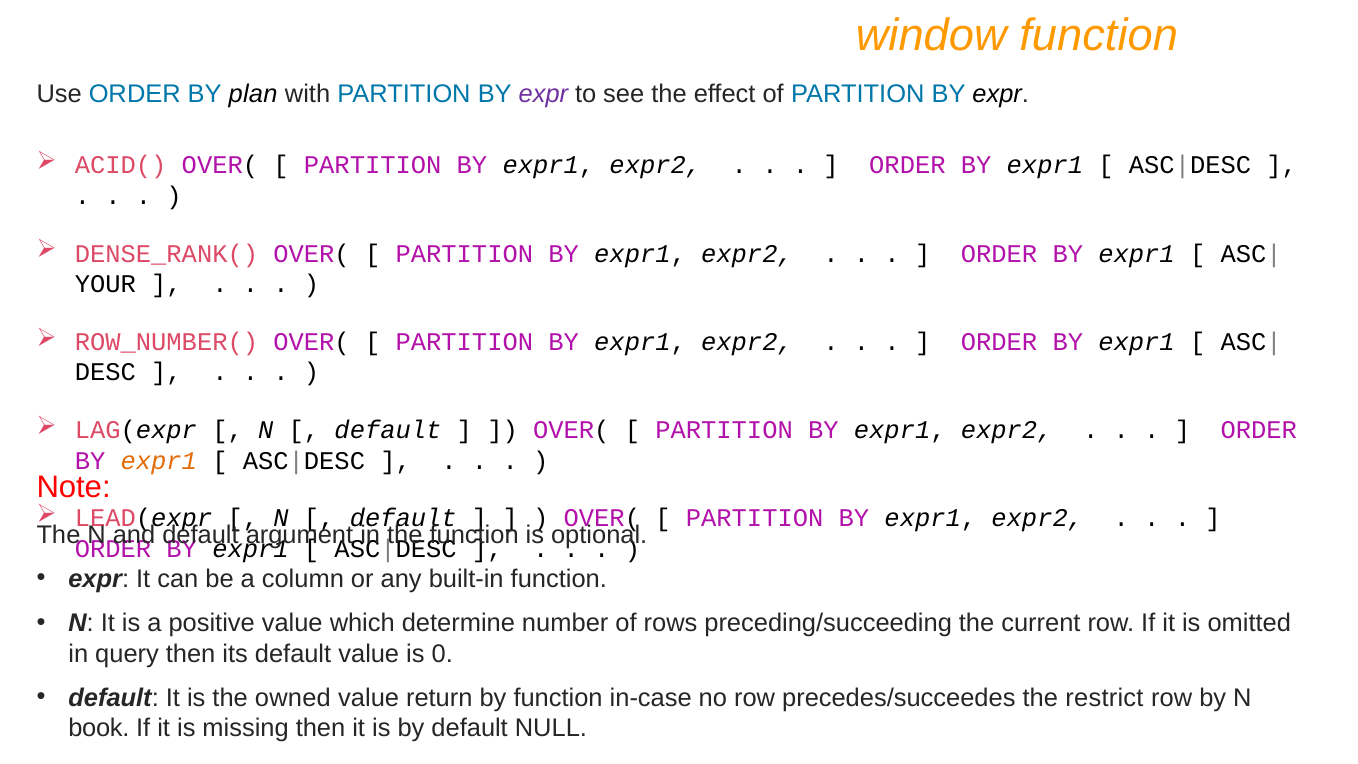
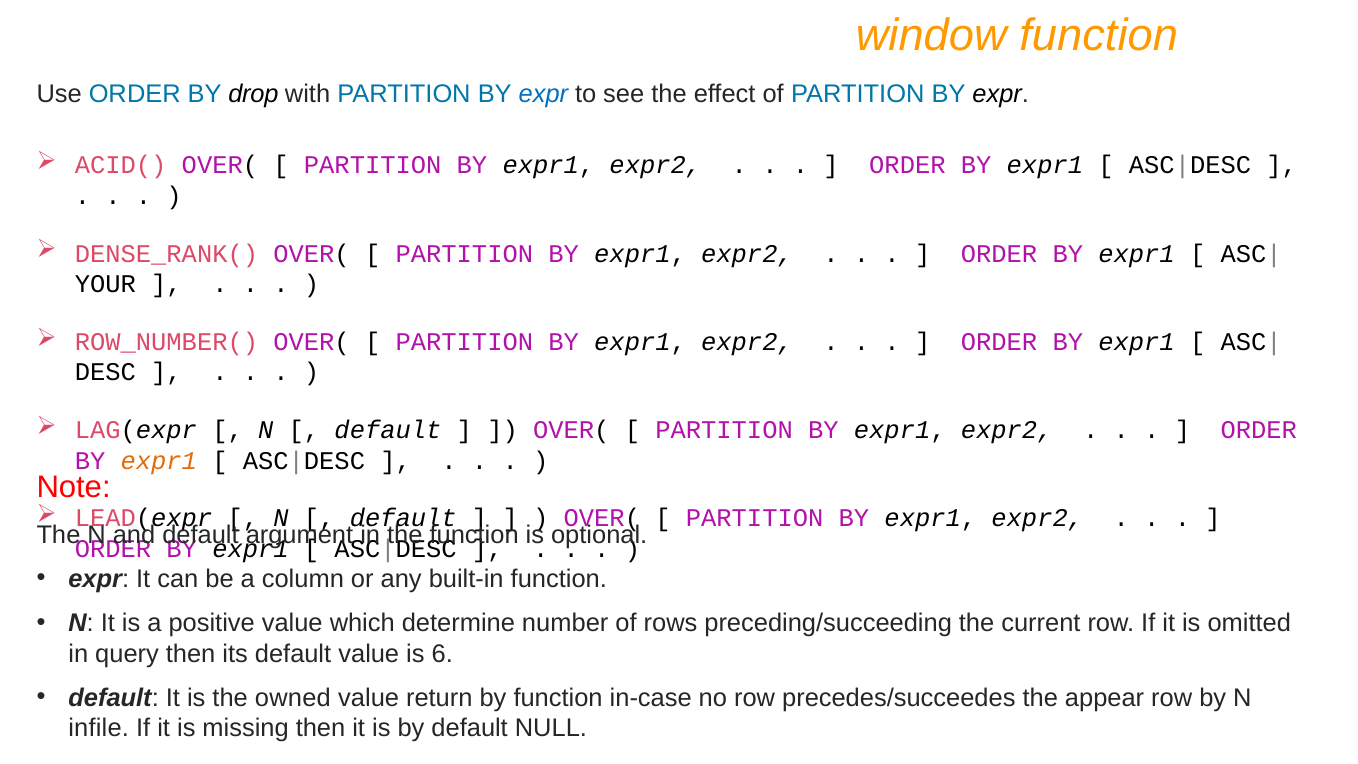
plan: plan -> drop (253, 95)
expr colour: purple -> blue (543, 95)
0: 0 -> 6 (442, 653)
restrict: restrict -> appear (1105, 698)
book: book -> infile (99, 728)
